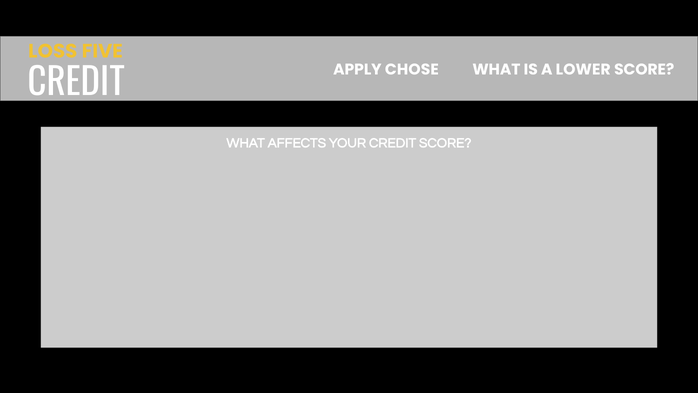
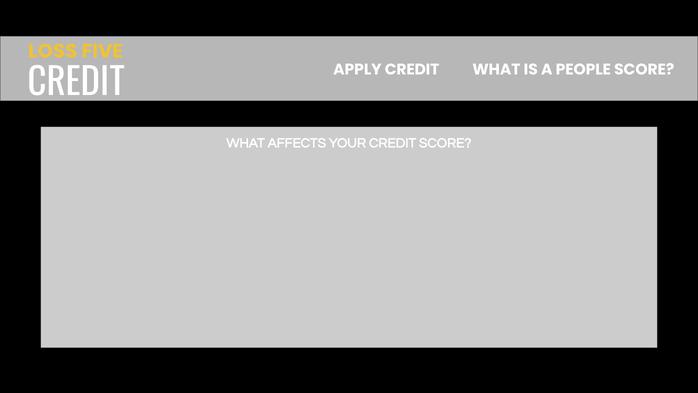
APPLY CHOSE: CHOSE -> CREDIT (412, 69)
LOWER: LOWER -> PEOPLE (583, 69)
